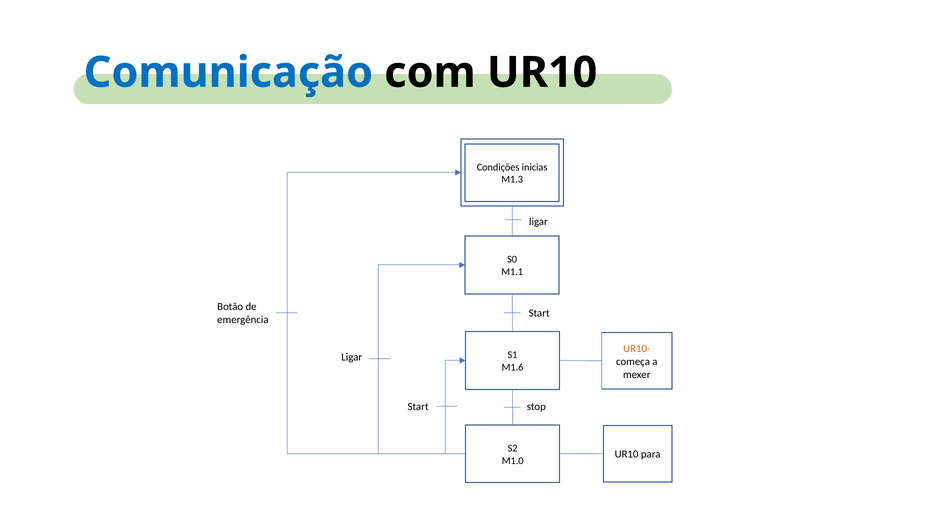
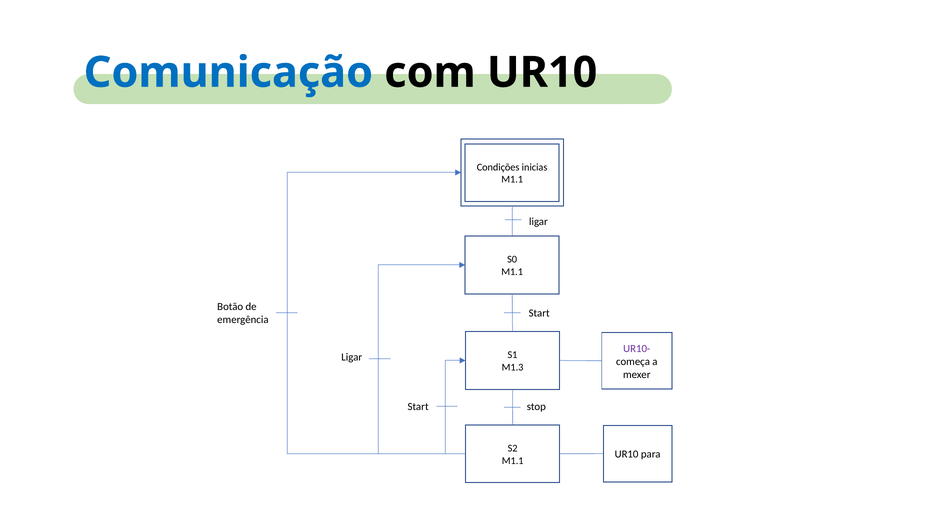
M1.3: M1.3 -> M1.1 (512, 179)
UR10- colour: orange -> purple (637, 348)
M1.6: M1.6 -> M1.3 (513, 367)
M1.0: M1.0 -> M1.1 (513, 460)
